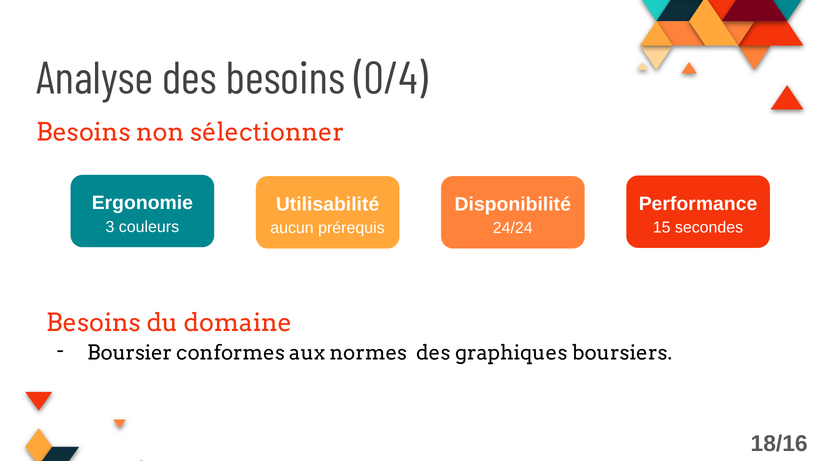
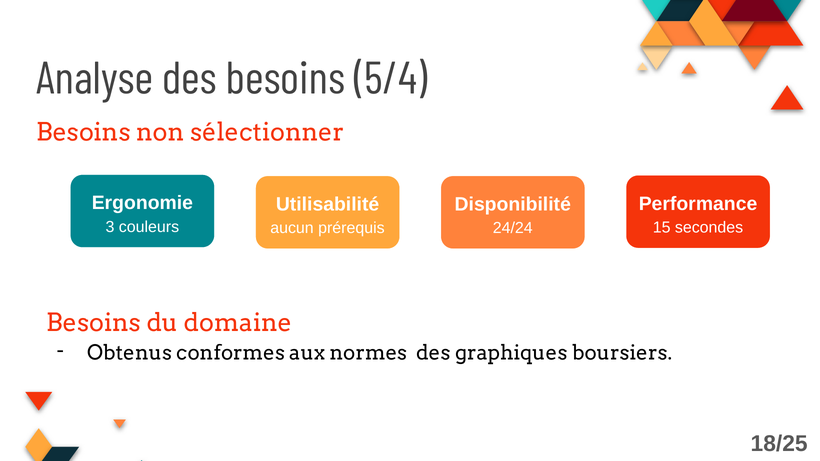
0/4: 0/4 -> 5/4 (391, 79)
Boursier: Boursier -> Obtenus (130, 353)
18/16: 18/16 -> 18/25 (779, 444)
